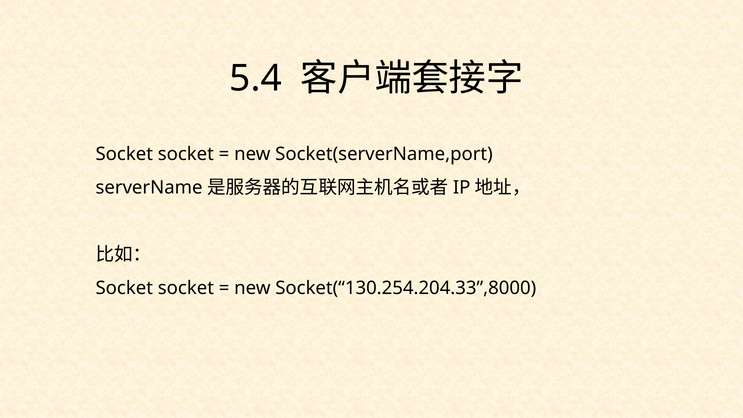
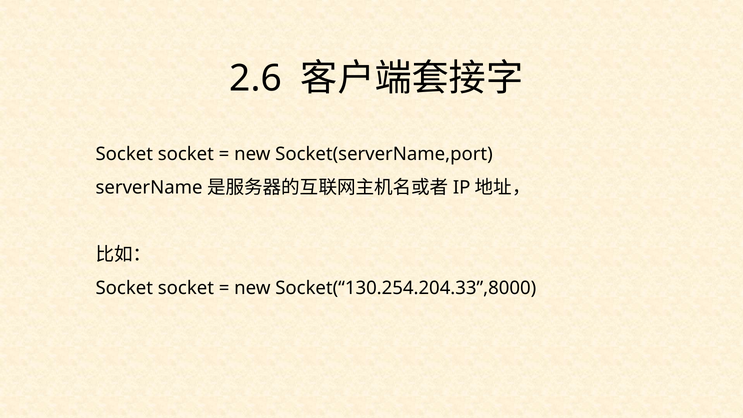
5.4: 5.4 -> 2.6 (256, 78)
